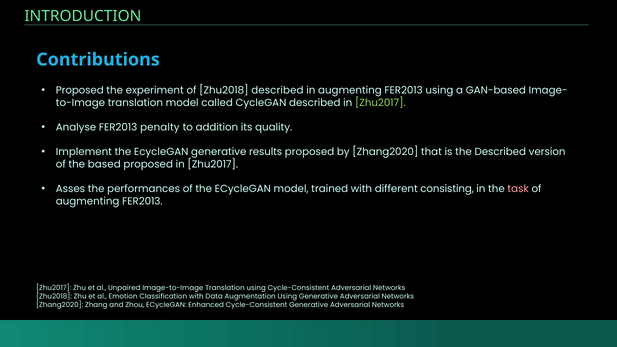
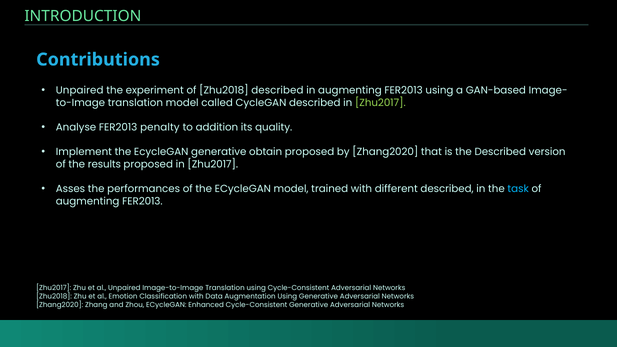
Proposed: Proposed -> Unpaired (80, 90)
results: results -> obtain (266, 152)
based: based -> results (104, 164)
different consisting: consisting -> described (447, 189)
task colour: pink -> light blue (518, 189)
